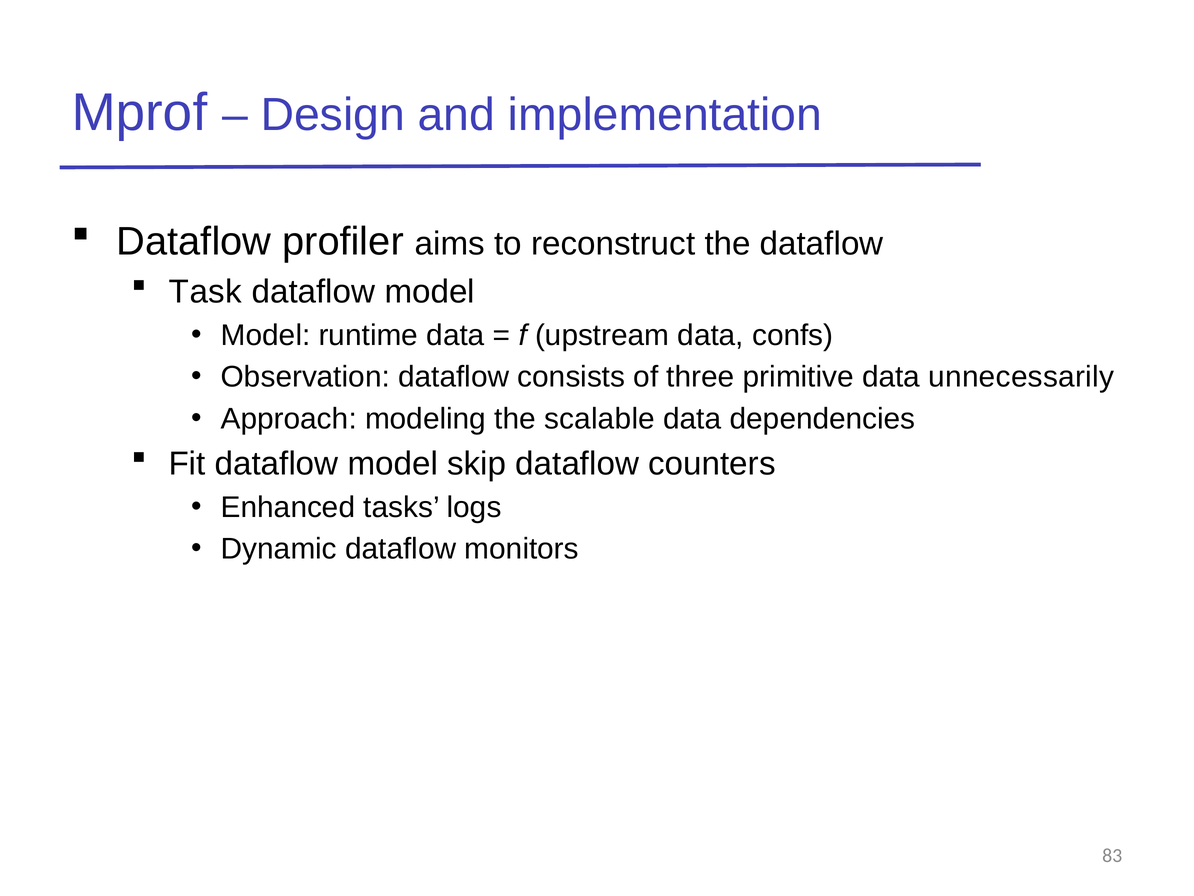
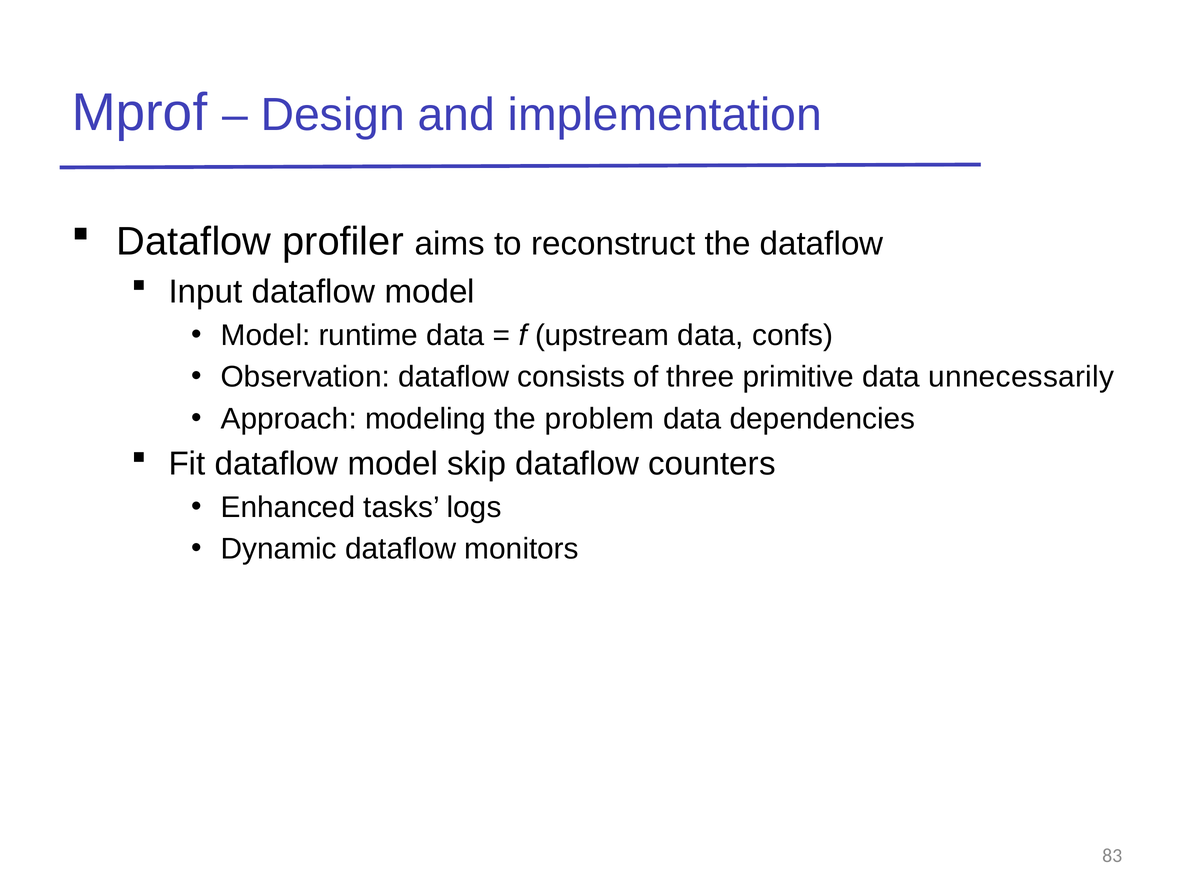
Task: Task -> Input (206, 292)
scalable: scalable -> problem (599, 419)
